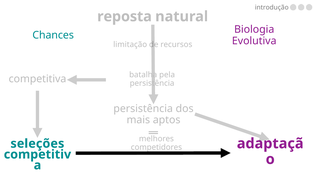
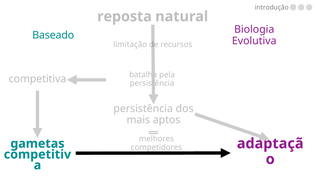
Chances: Chances -> Baseado (53, 35)
seleções: seleções -> gametas (37, 143)
